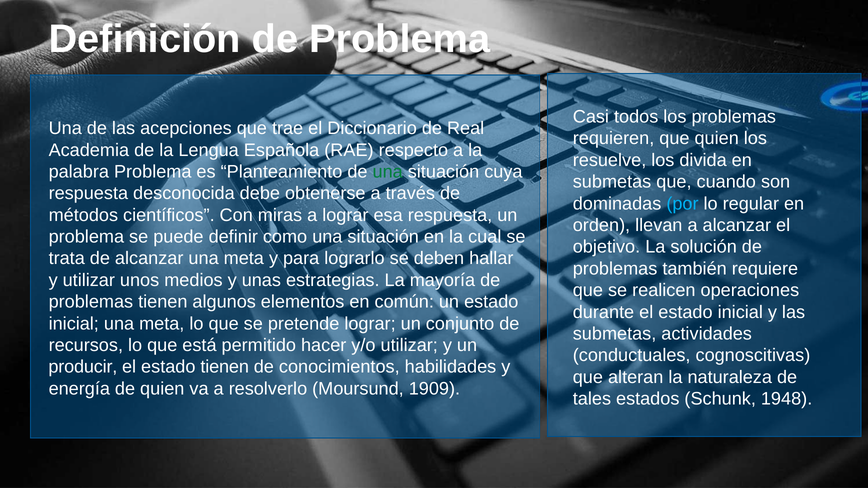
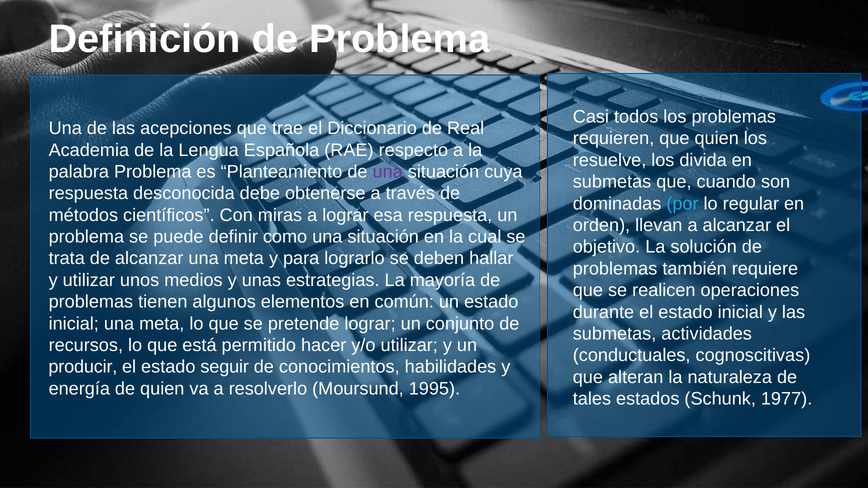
una colour: green -> purple (388, 172)
estado tienen: tienen -> seguir (225, 367)
1909: 1909 -> 1995 (434, 389)
1948: 1948 -> 1977 (787, 399)
